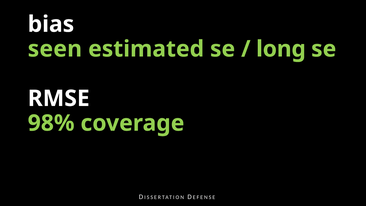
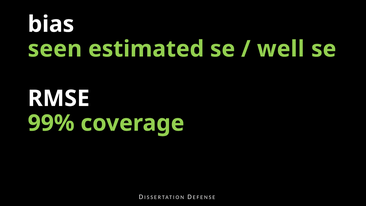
long: long -> well (281, 49)
98%: 98% -> 99% (51, 123)
